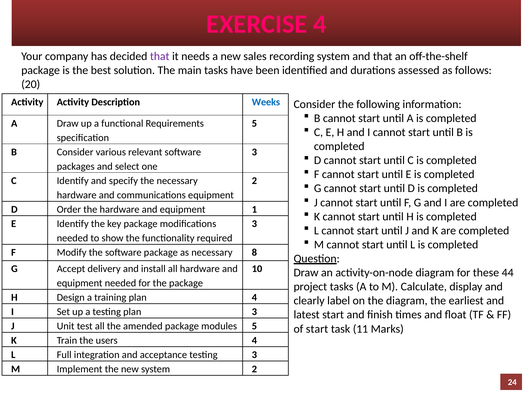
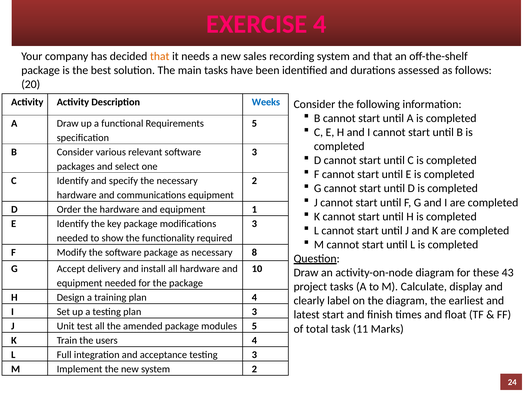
that colour: purple -> orange (160, 56)
44: 44 -> 43 (508, 273)
of start: start -> total (317, 329)
